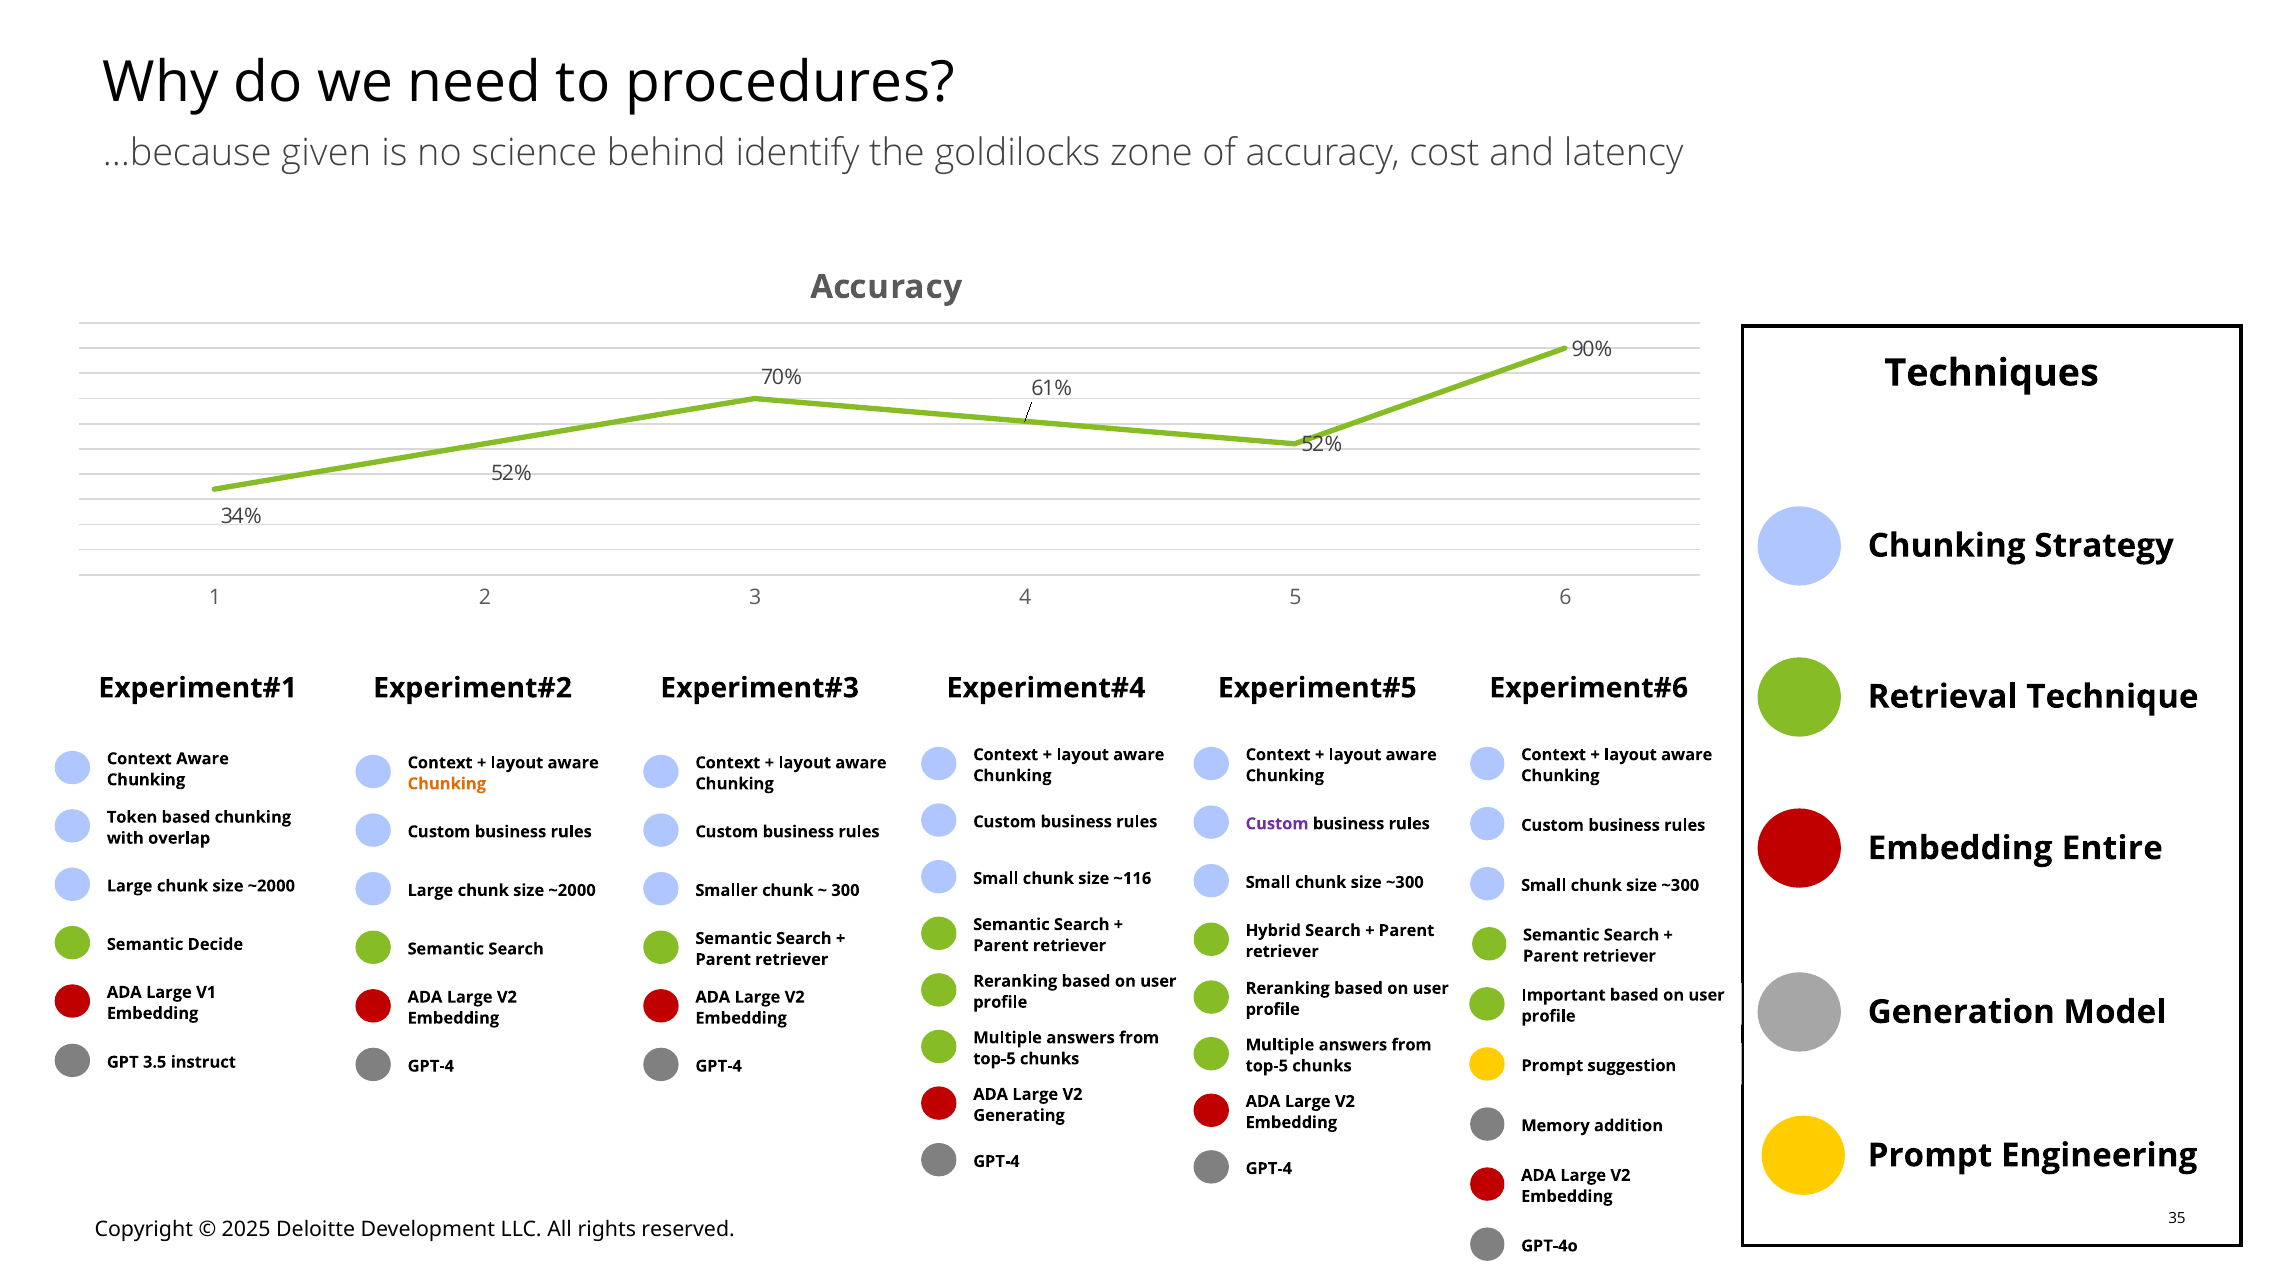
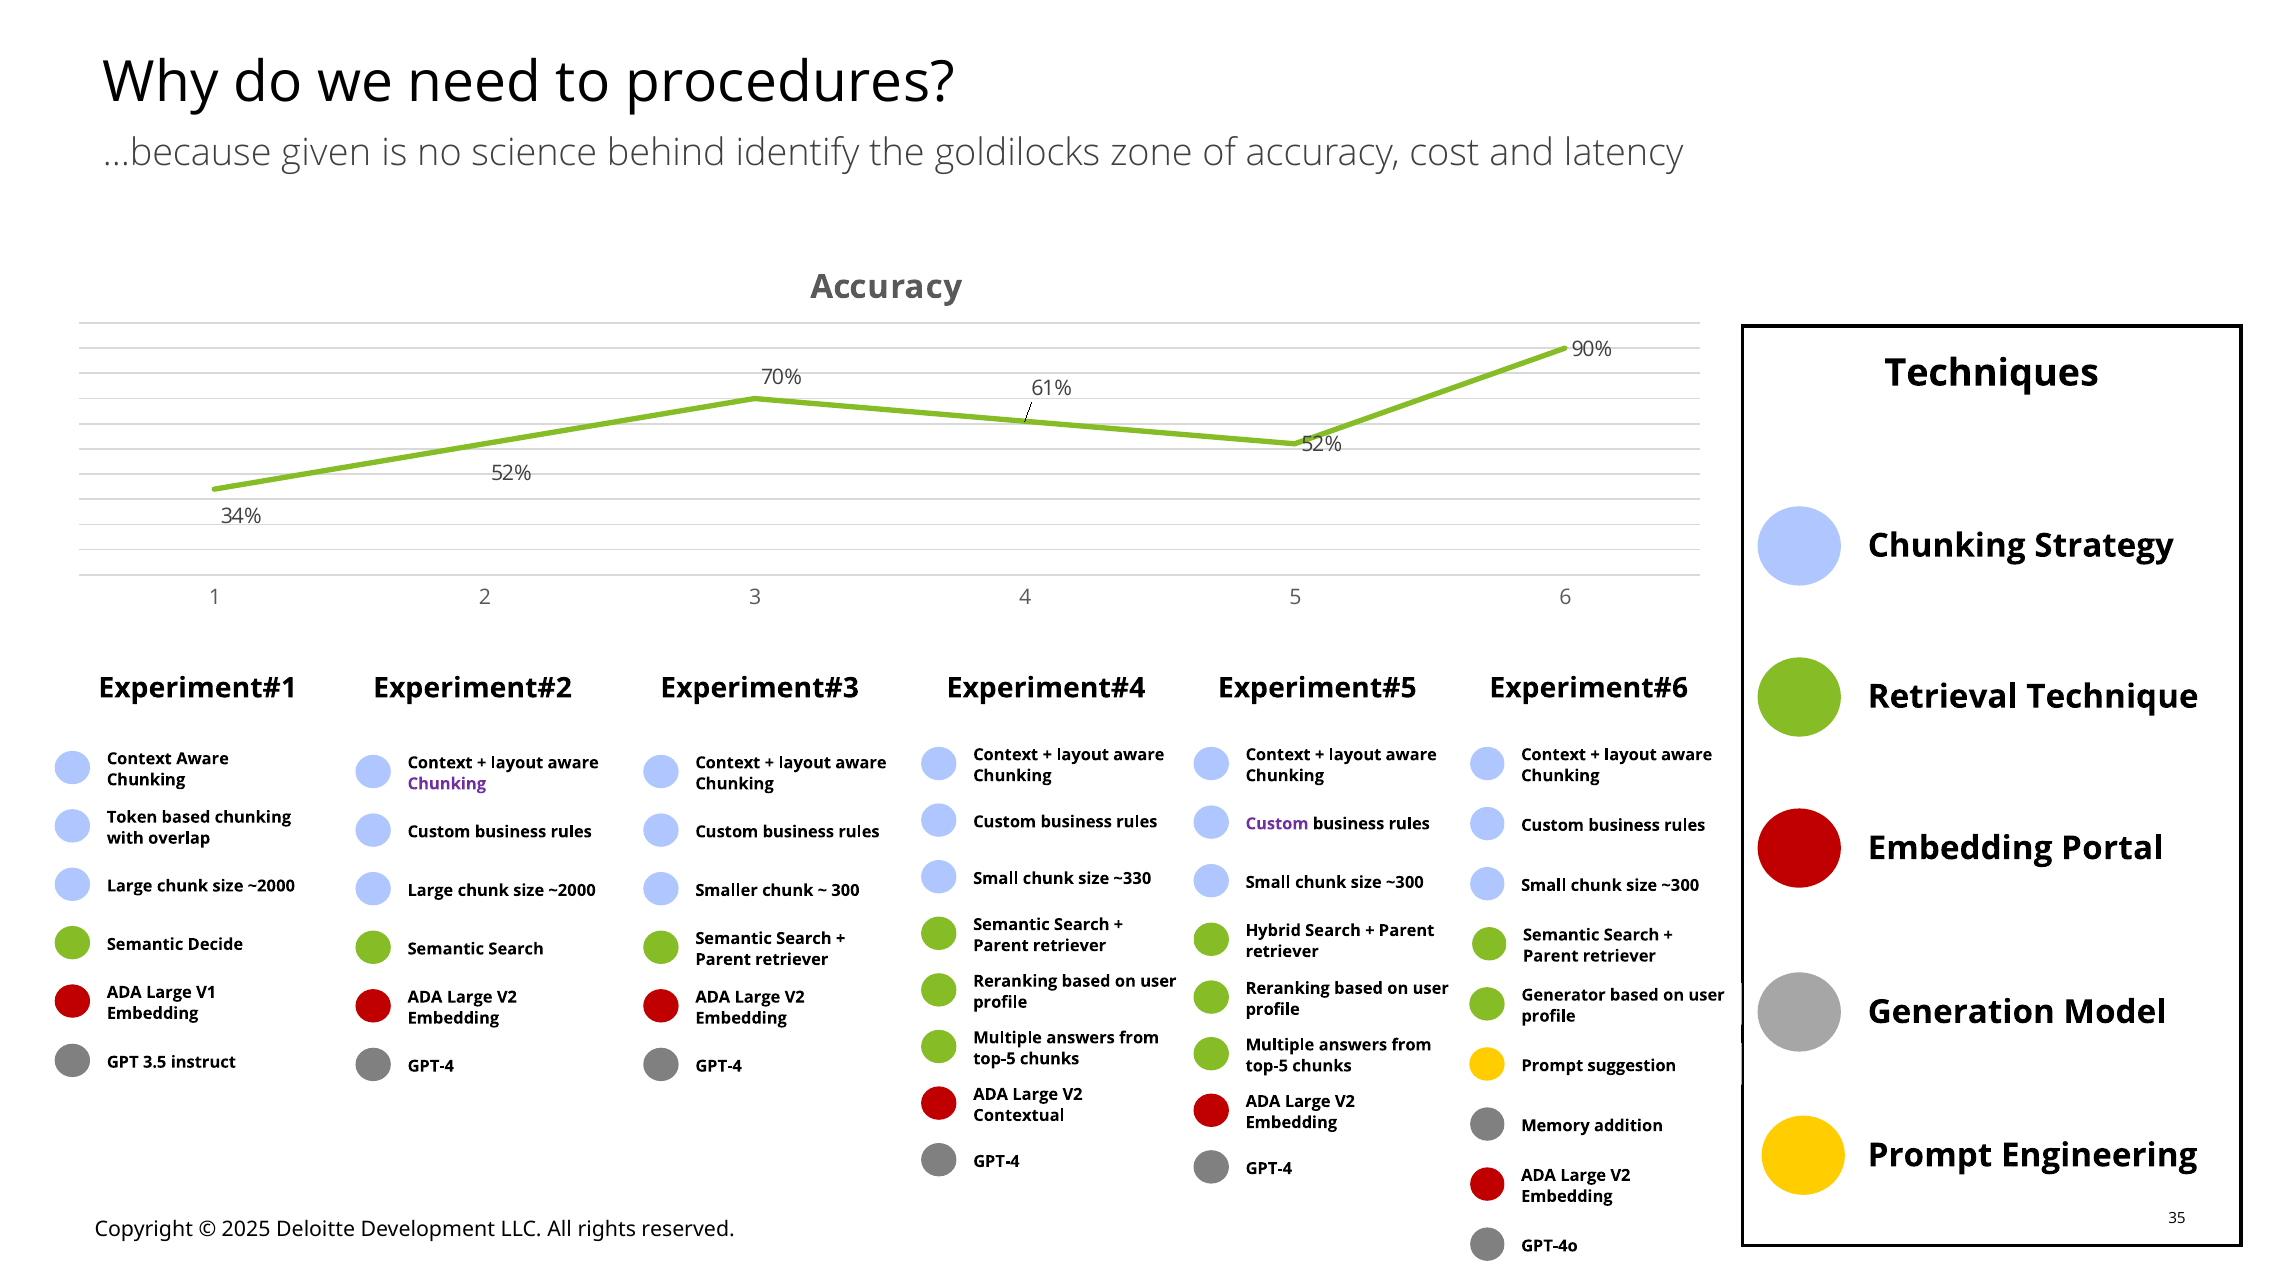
Chunking colour: orange -> purple (447, 784)
Entire: Entire -> Portal (2112, 848)
~116: ~116 -> ~330 (1132, 879)
Important: Important -> Generator (1564, 995)
Generating: Generating -> Contextual (1019, 1116)
